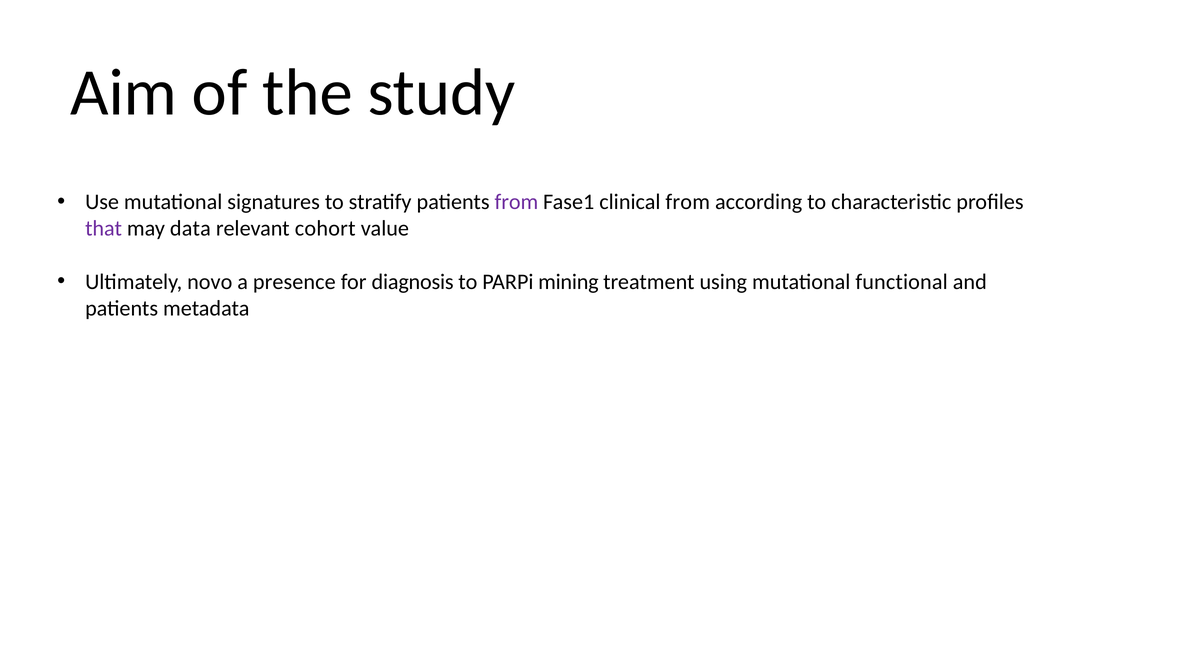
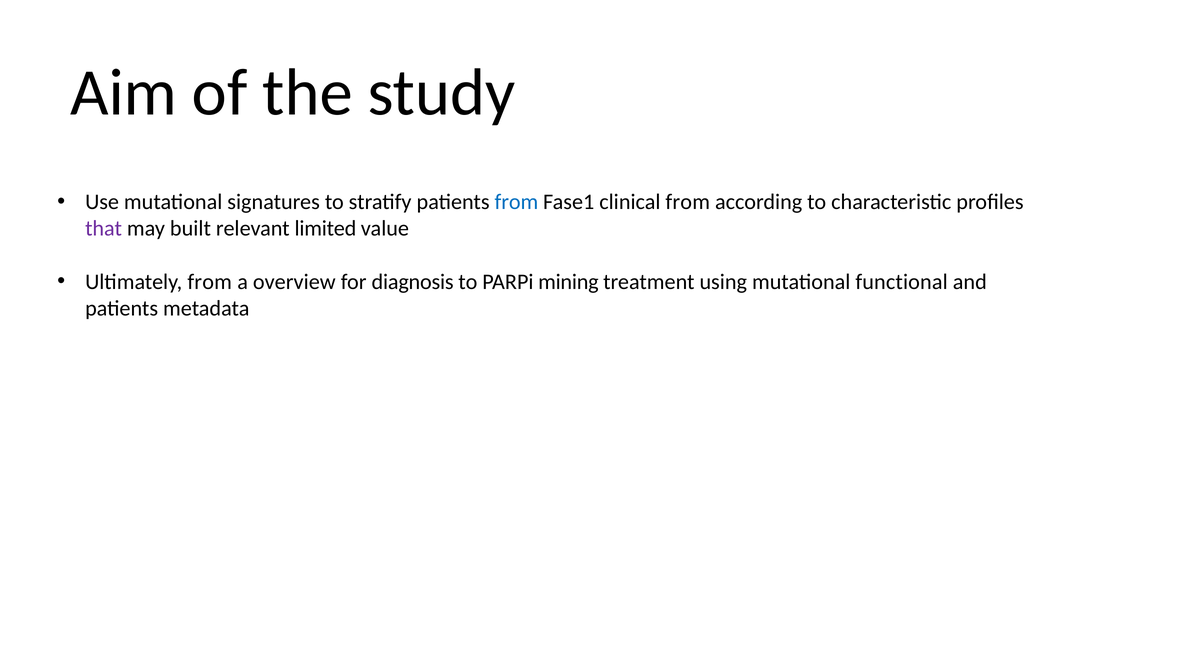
from colour: purple -> blue (516, 202)
data: data -> built (190, 229)
cohort: cohort -> limited (325, 229)
Ultimately novo: novo -> from (210, 282)
presence: presence -> overview (294, 282)
